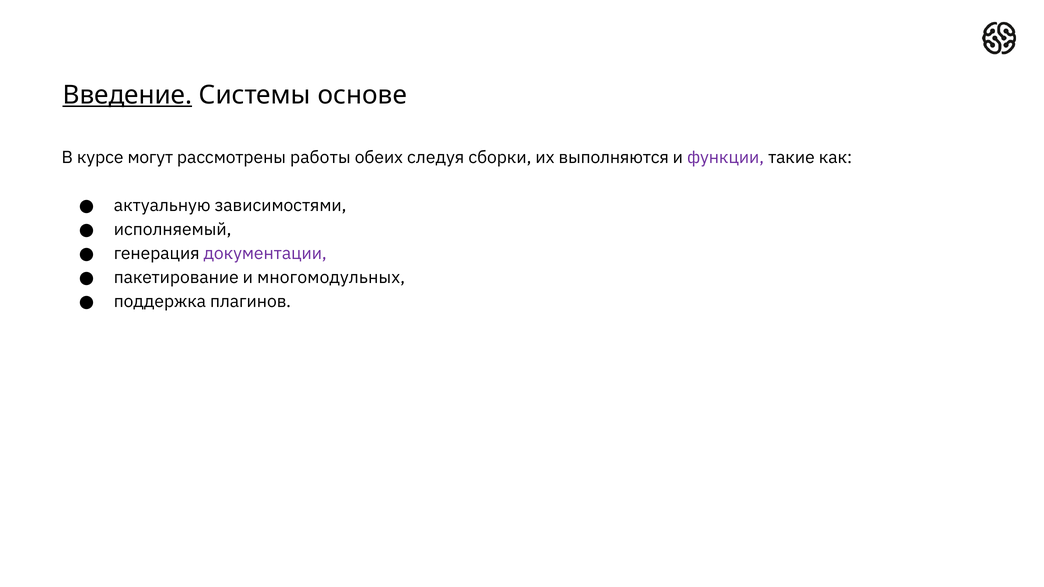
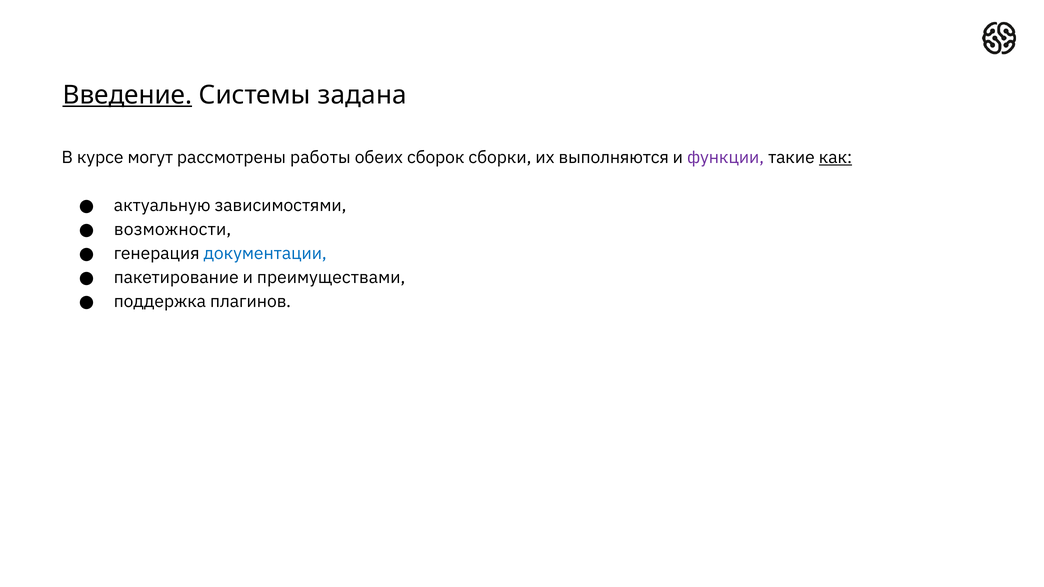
основе: основе -> задана (362, 95)
следуя: следуя -> сборок (436, 158)
как underline: none -> present (836, 158)
исполняемый: исполняемый -> возможности (173, 230)
документации colour: purple -> blue (265, 254)
многомодульных: многомодульных -> преимуществами (331, 278)
